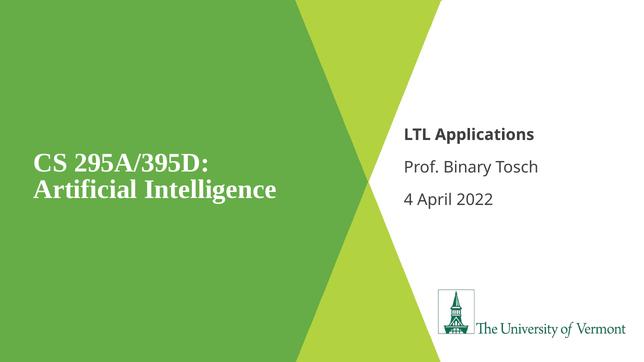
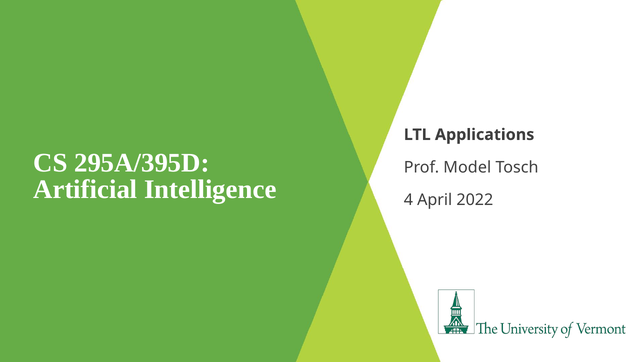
Binary: Binary -> Model (467, 167)
